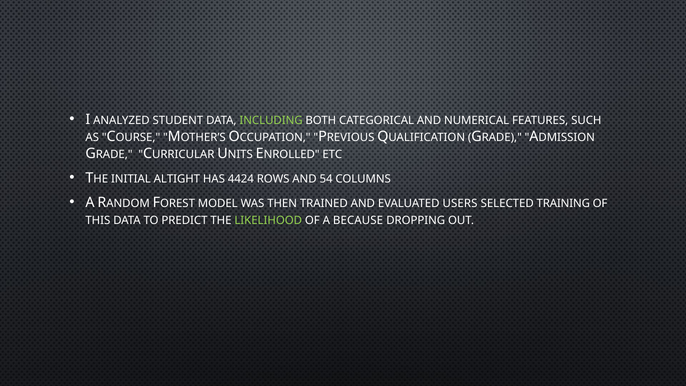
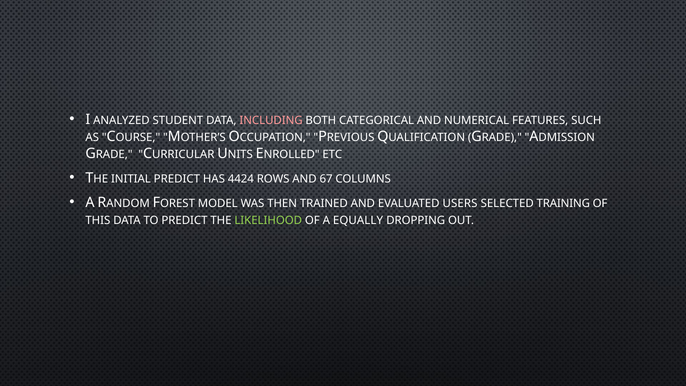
INCLUDING colour: light green -> pink (271, 120)
INITIAL ALTIGHT: ALTIGHT -> PREDICT (177, 179)
54: 54 -> 67 (326, 179)
BECAUSE: BECAUSE -> EQUALLY (358, 220)
